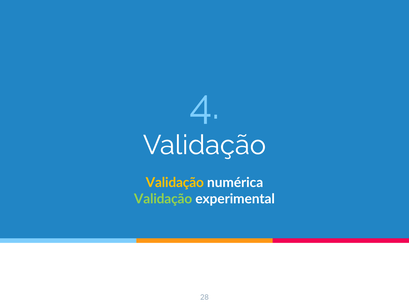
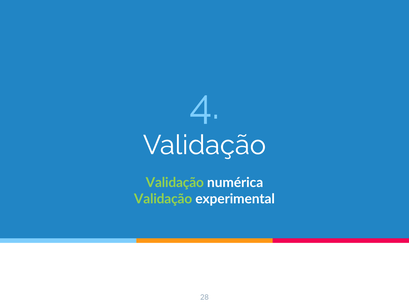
Validação colour: yellow -> light green (175, 183)
